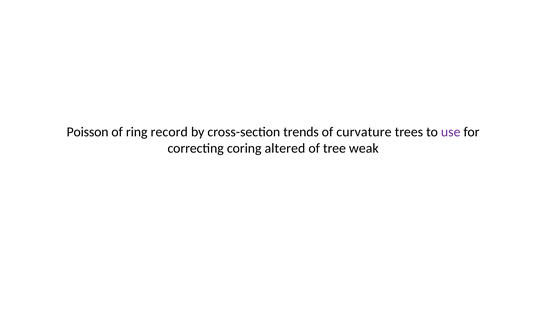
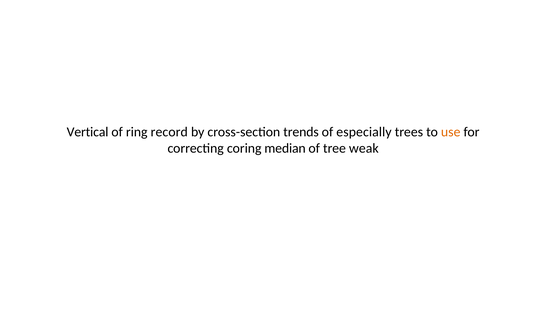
Poisson: Poisson -> Vertical (88, 132)
curvature: curvature -> especially (364, 132)
use colour: purple -> orange (451, 132)
altered: altered -> median (285, 149)
